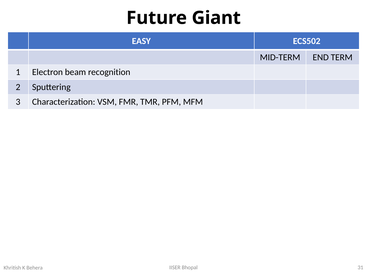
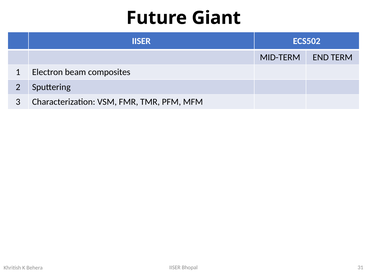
EASY: EASY -> IISER (141, 41)
recognition: recognition -> composites (109, 72)
